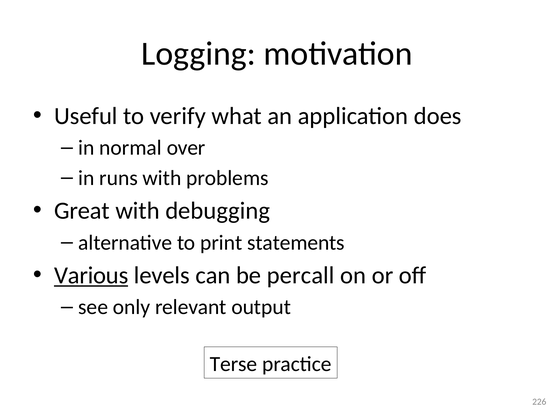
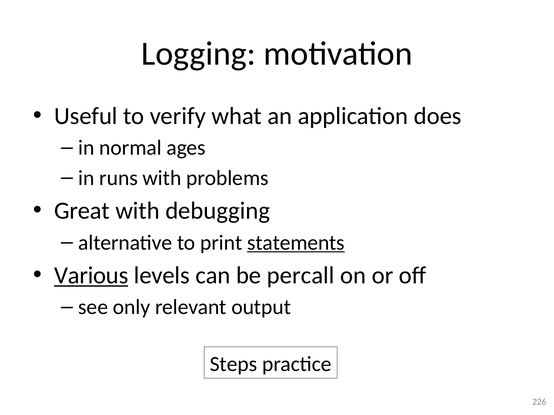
over: over -> ages (186, 148)
statements underline: none -> present (296, 243)
Terse: Terse -> Steps (233, 365)
